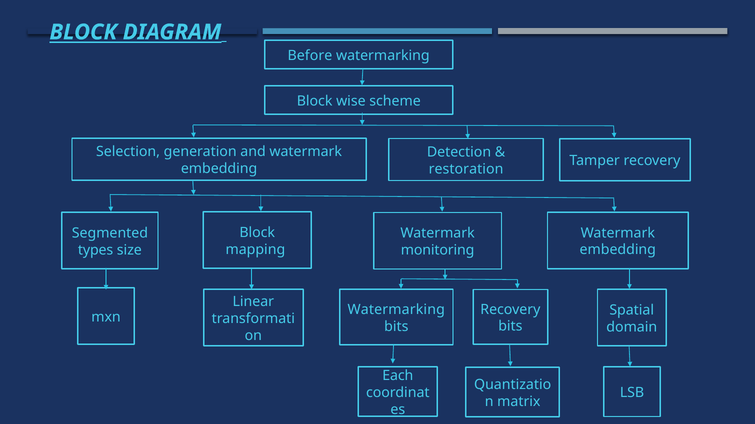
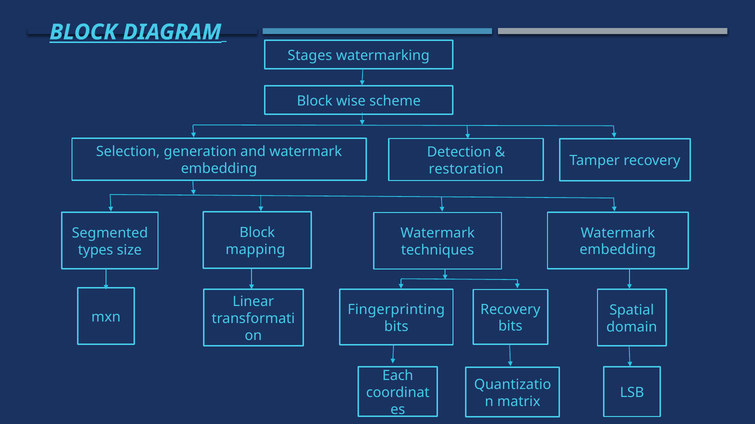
Before: Before -> Stages (310, 56)
monitoring: monitoring -> techniques (438, 251)
Watermarking: Watermarking -> Fingerprinting (396, 310)
